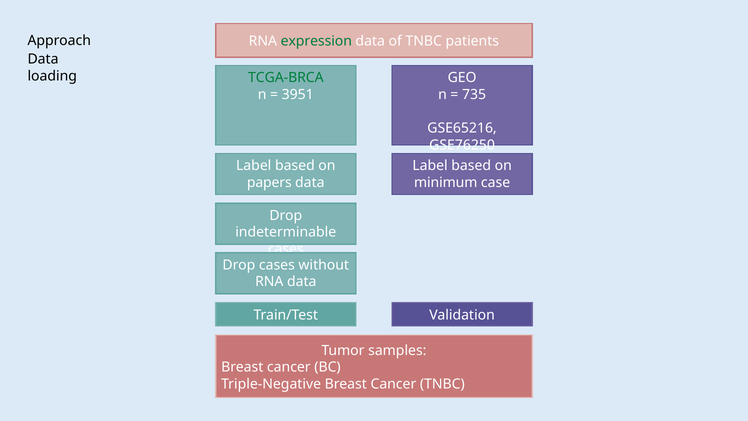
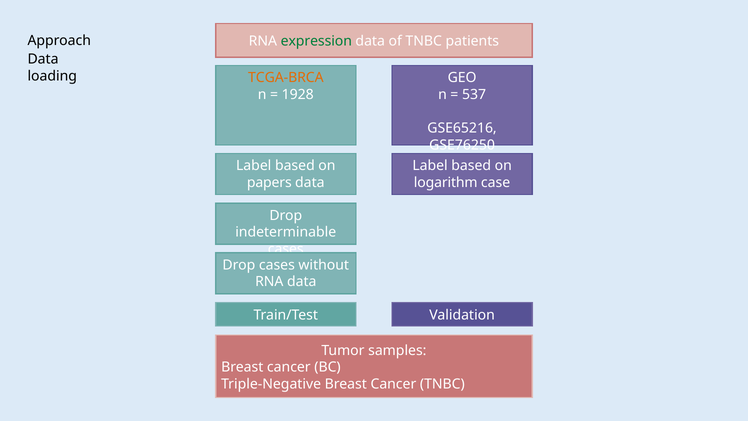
TCGA-BRCA colour: green -> orange (286, 78)
3951: 3951 -> 1928 (298, 95)
735: 735 -> 537 (474, 95)
minimum: minimum -> logarithm (446, 182)
